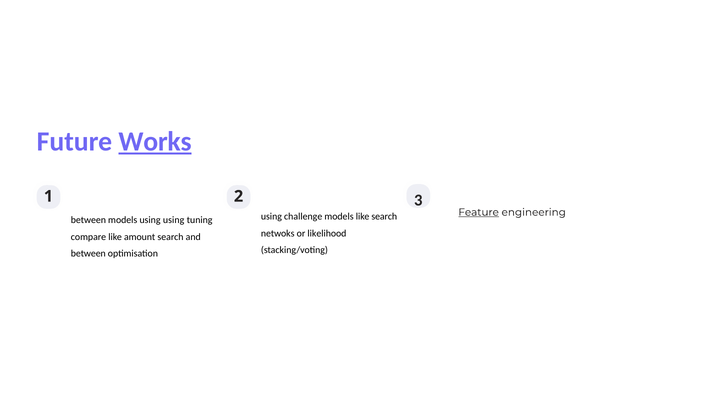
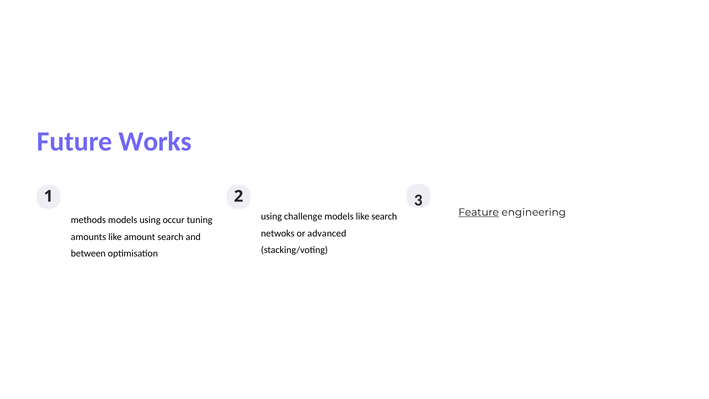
Works underline: present -> none (155, 142)
between: between -> methods (88, 220)
using using: using -> occur (174, 220)
likelihood: likelihood -> advanced (327, 233)
compare: compare -> amounts (88, 237)
